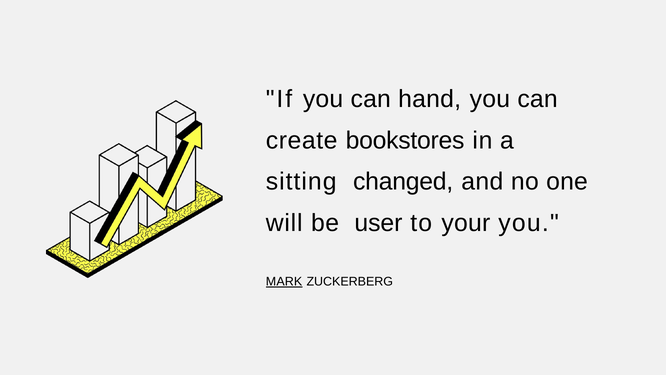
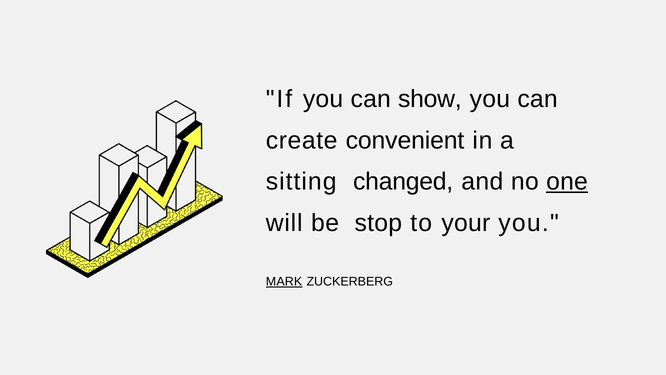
hand: hand -> show (430, 99)
bookstores: bookstores -> convenient (405, 140)
one underline: none -> present (567, 181)
user: user -> stop (378, 223)
